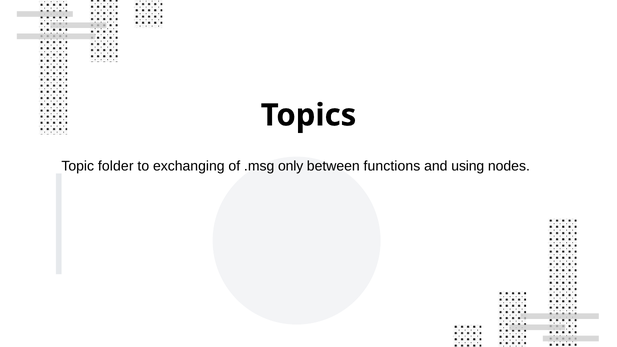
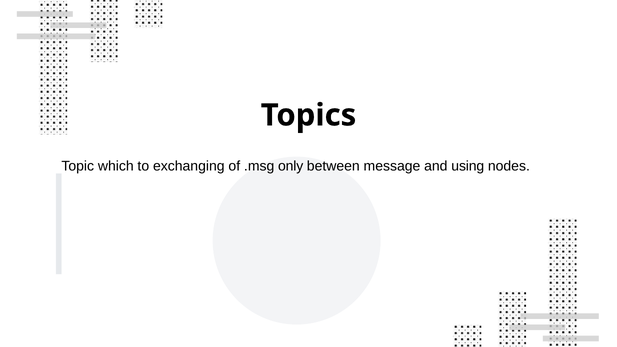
folder: folder -> which (116, 166)
functions: functions -> message (392, 166)
